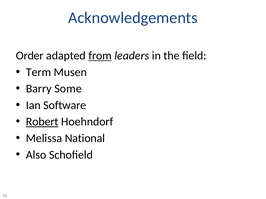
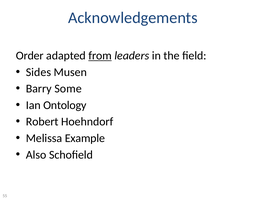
Term: Term -> Sides (38, 72)
Software: Software -> Ontology (65, 105)
Robert underline: present -> none (42, 122)
National: National -> Example (85, 139)
